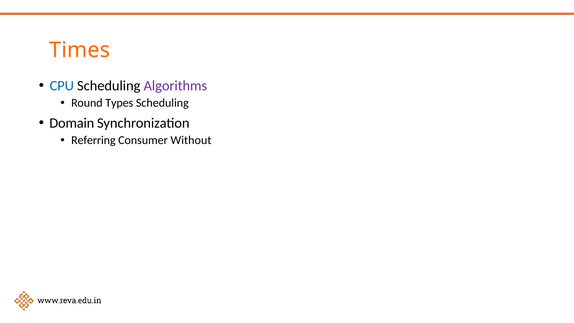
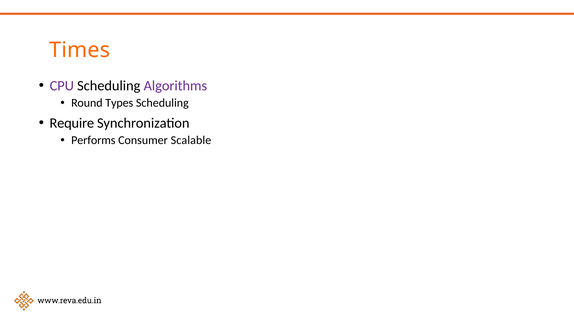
CPU colour: blue -> purple (62, 86)
Domain: Domain -> Require (72, 123)
Referring: Referring -> Performs (93, 140)
Without: Without -> Scalable (191, 140)
